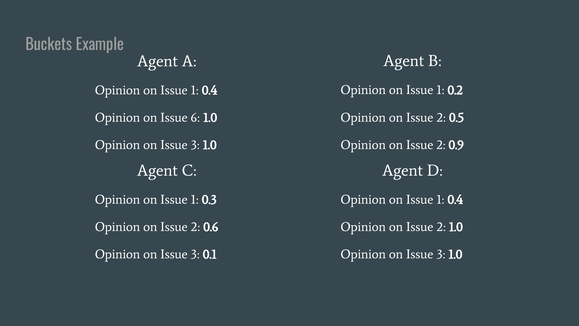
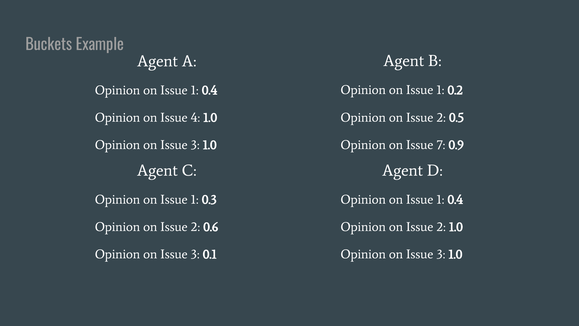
6: 6 -> 4 (195, 117)
2: 2 -> 7 (441, 145)
